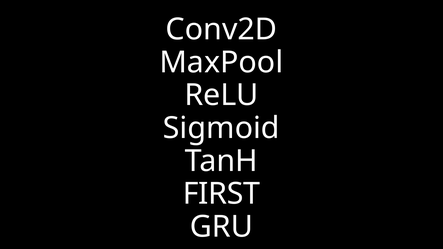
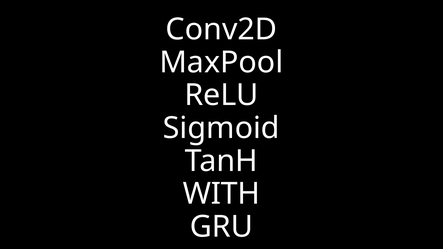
FIRST: FIRST -> WITH (221, 194)
